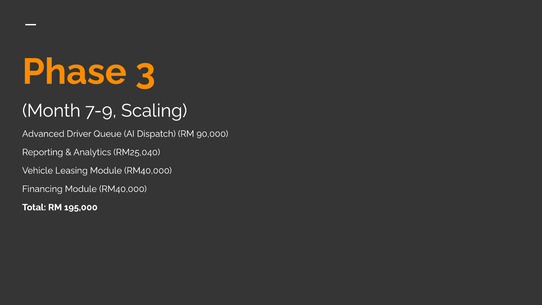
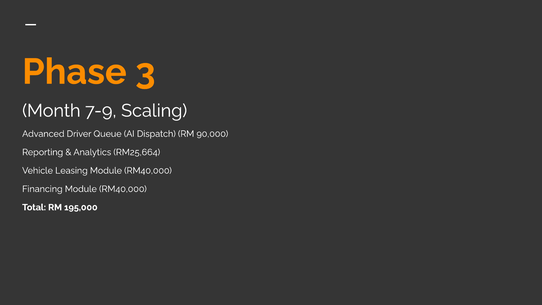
RM25,040: RM25,040 -> RM25,664 (137, 152)
